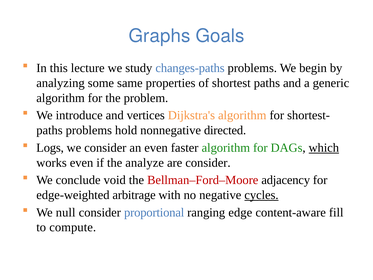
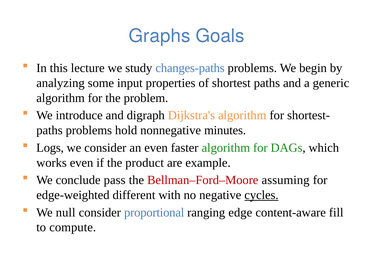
same: same -> input (130, 83)
vertices: vertices -> digraph (146, 115)
directed: directed -> minutes (225, 130)
which underline: present -> none (324, 148)
analyze: analyze -> product (145, 163)
are consider: consider -> example (208, 163)
void: void -> pass (115, 180)
adjacency: adjacency -> assuming (286, 180)
arbitrage: arbitrage -> different (134, 195)
